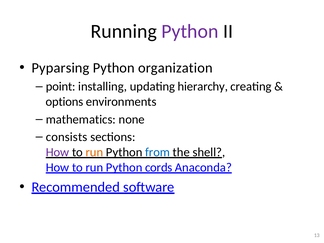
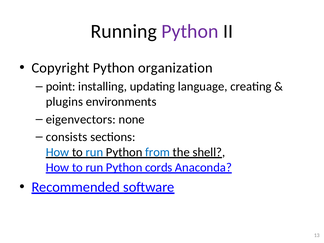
Pyparsing: Pyparsing -> Copyright (61, 68)
hierarchy: hierarchy -> language (203, 87)
options: options -> plugins (64, 102)
mathematics: mathematics -> eigenvectors (81, 119)
How colour: purple -> blue (57, 152)
run colour: orange -> blue (94, 152)
